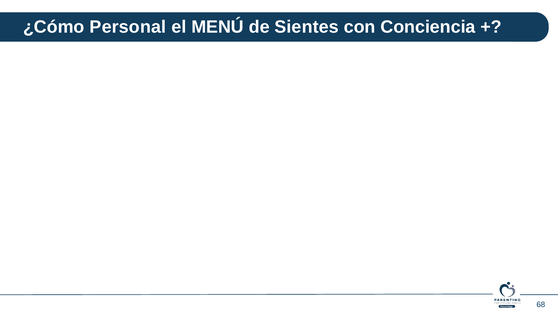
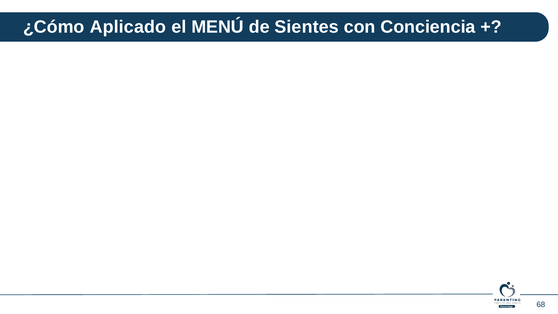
Personal: Personal -> Aplicado (128, 27)
